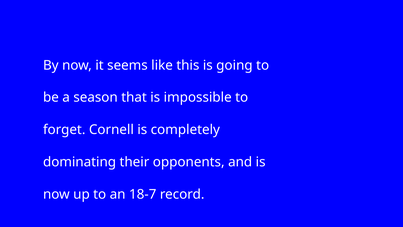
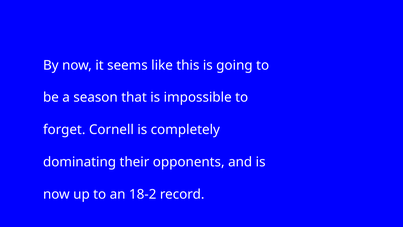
18-7: 18-7 -> 18-2 (143, 194)
